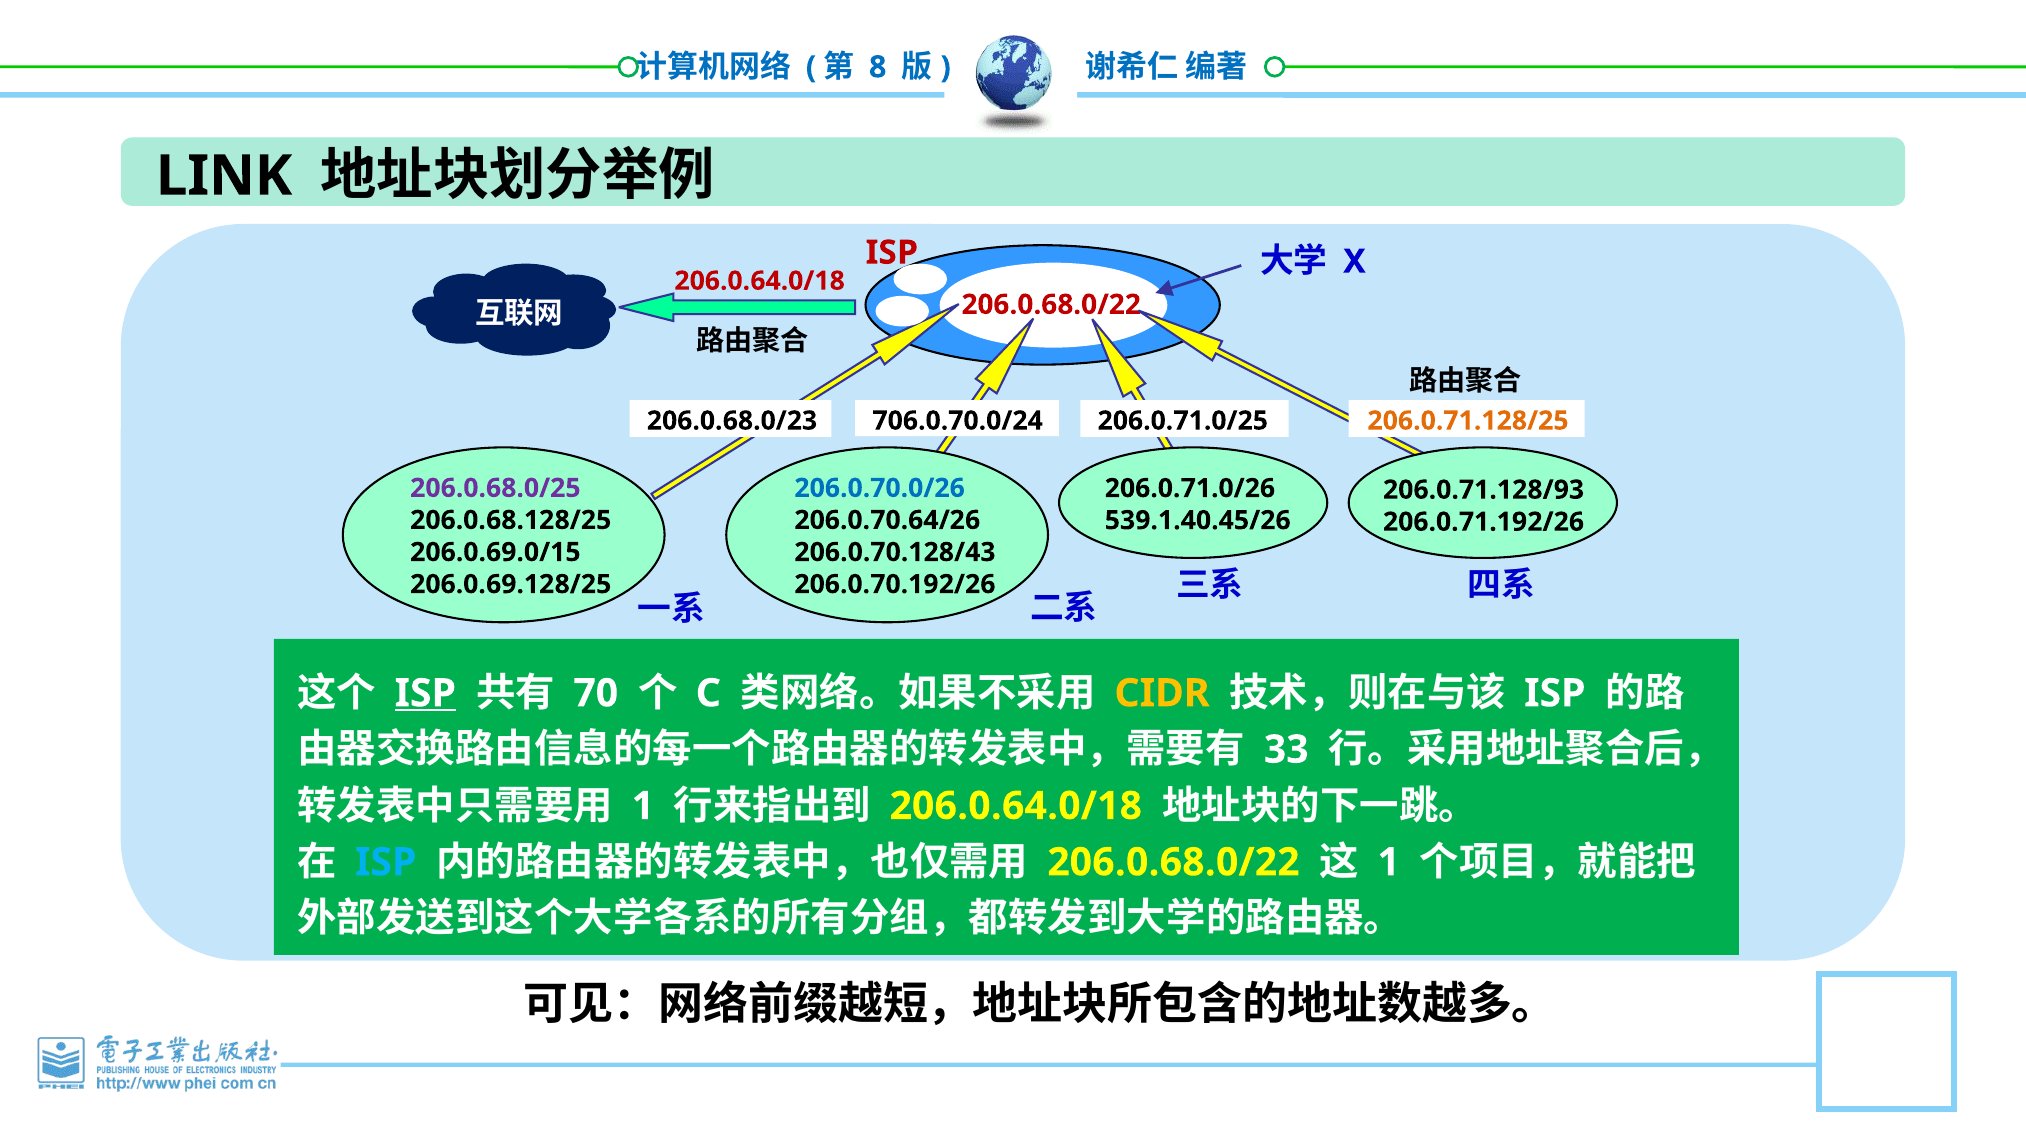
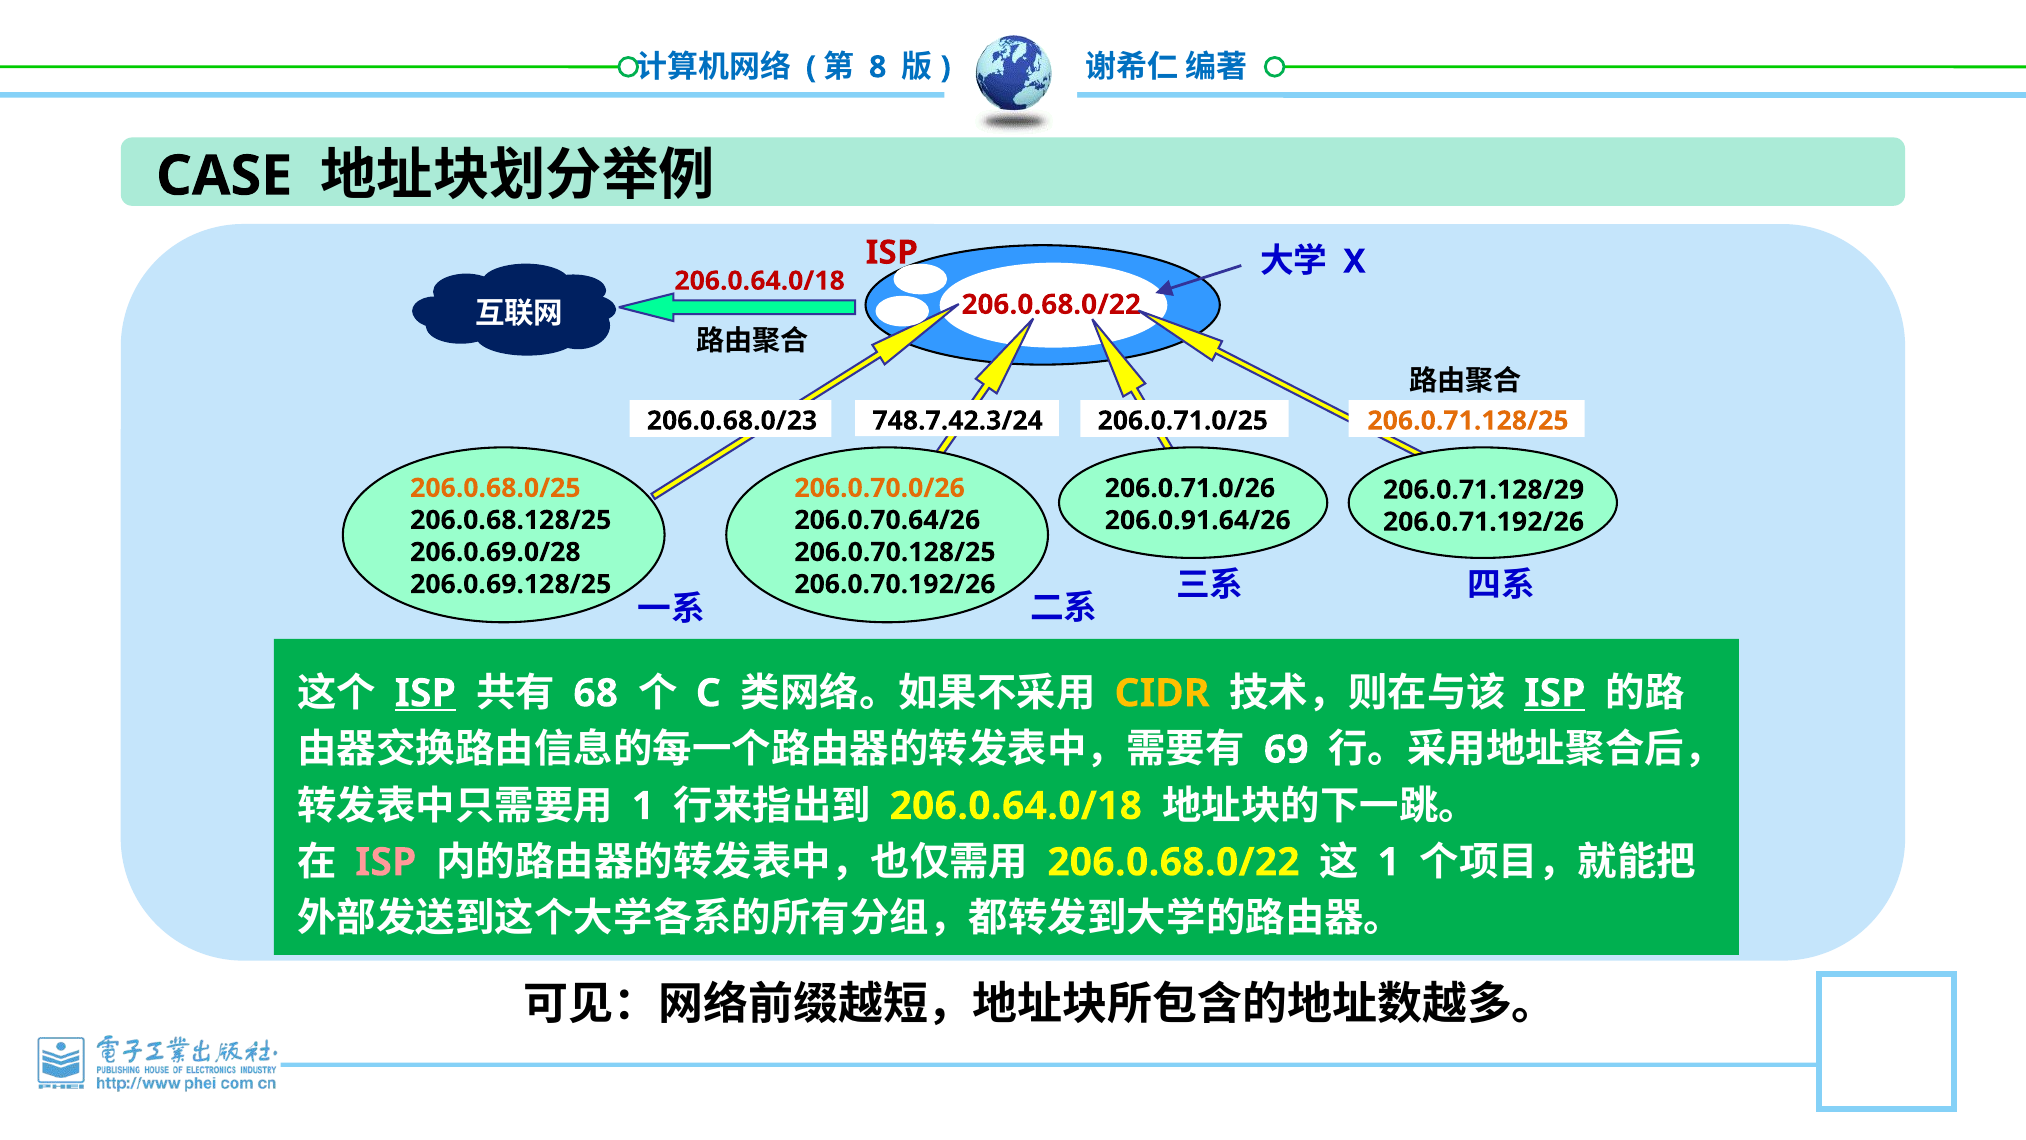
LINK: LINK -> CASE (224, 176)
706.0.70.0/24: 706.0.70.0/24 -> 748.7.42.3/24 (958, 421)
206.0.68.0/25 colour: purple -> orange (495, 488)
206.0.70.0/26 colour: blue -> orange (880, 488)
206.0.71.128/93: 206.0.71.128/93 -> 206.0.71.128/29 (1484, 490)
539.1.40.45/26: 539.1.40.45/26 -> 206.0.91.64/26 (1198, 520)
206.0.69.0/15: 206.0.69.0/15 -> 206.0.69.0/28 (495, 552)
206.0.70.128/43: 206.0.70.128/43 -> 206.0.70.128/25 (895, 552)
70: 70 -> 68 (596, 693)
ISP underline: none -> present (1555, 693)
33: 33 -> 69 (1286, 749)
ISP colour: light blue -> pink (386, 862)
